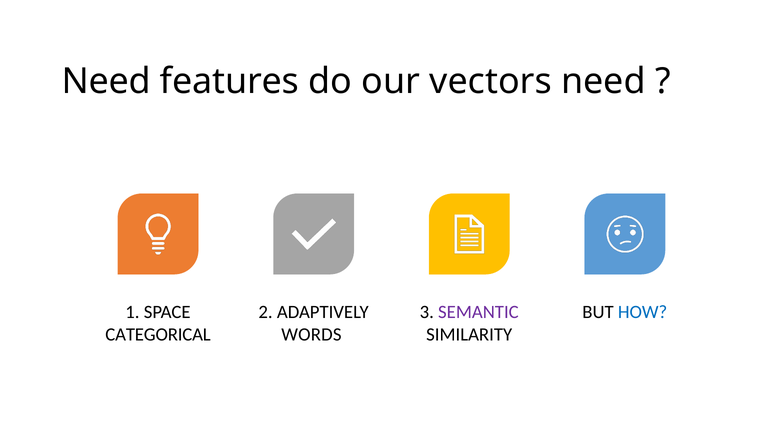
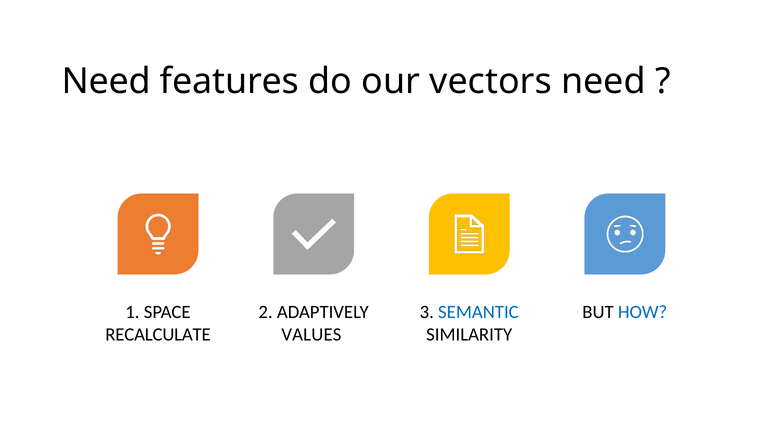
SEMANTIC colour: purple -> blue (478, 312)
CATEGORICAL: CATEGORICAL -> RECALCULATE (158, 334)
WORDS: WORDS -> VALUES (311, 334)
